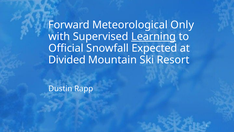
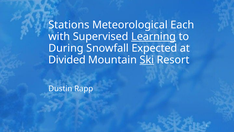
Forward: Forward -> Stations (69, 25)
Only: Only -> Each (182, 25)
Official: Official -> During (66, 48)
Ski underline: none -> present (147, 60)
